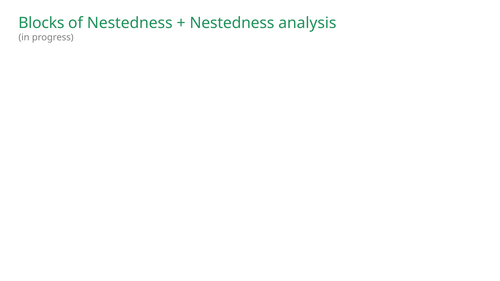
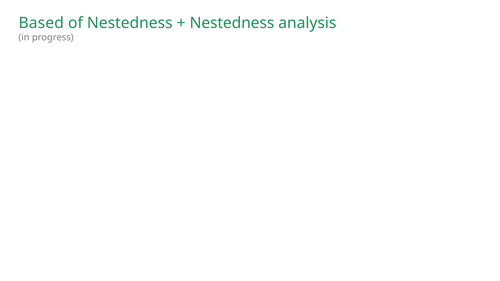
Blocks: Blocks -> Based (41, 23)
